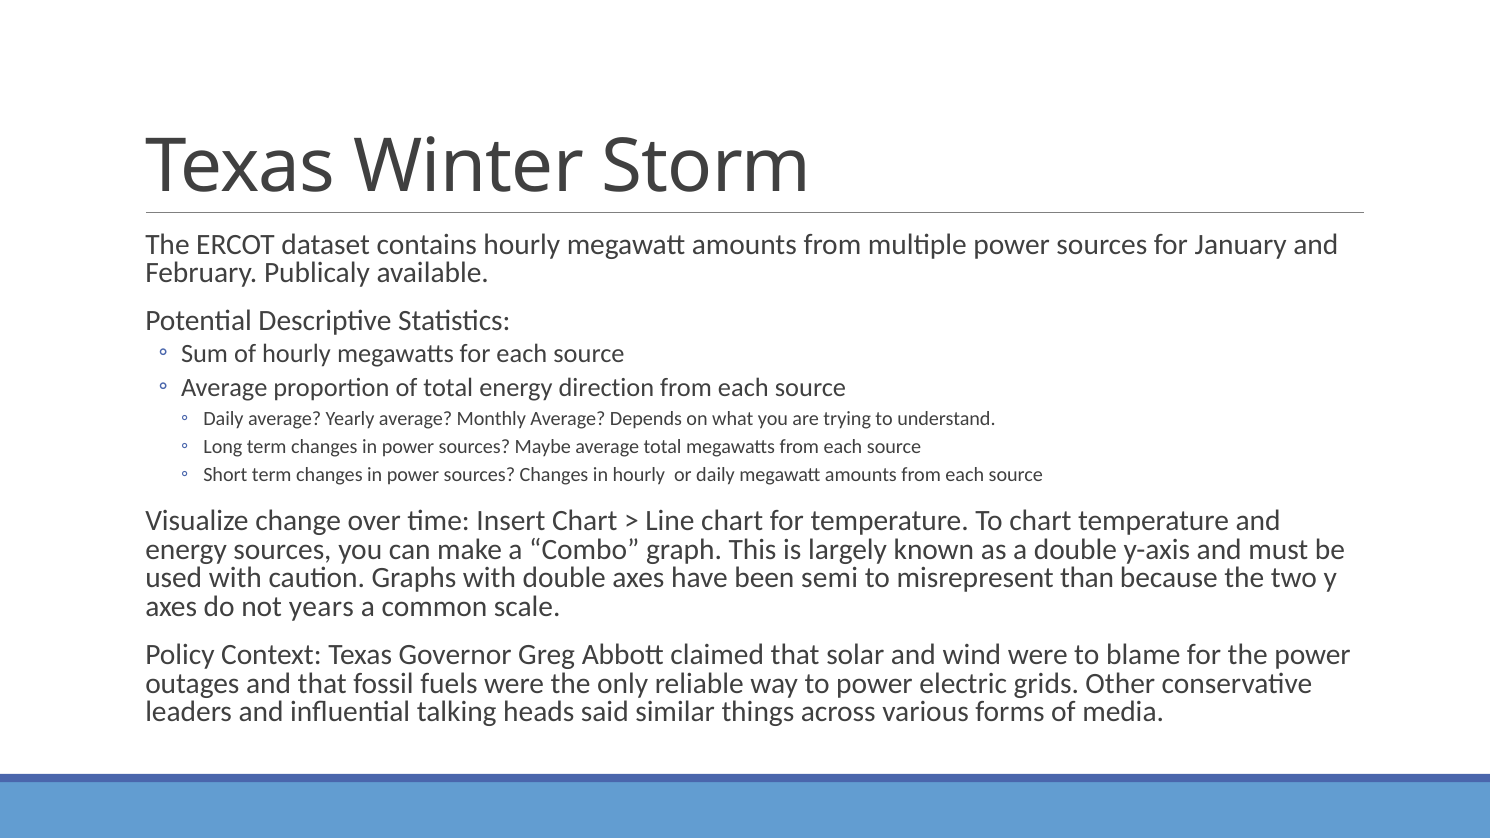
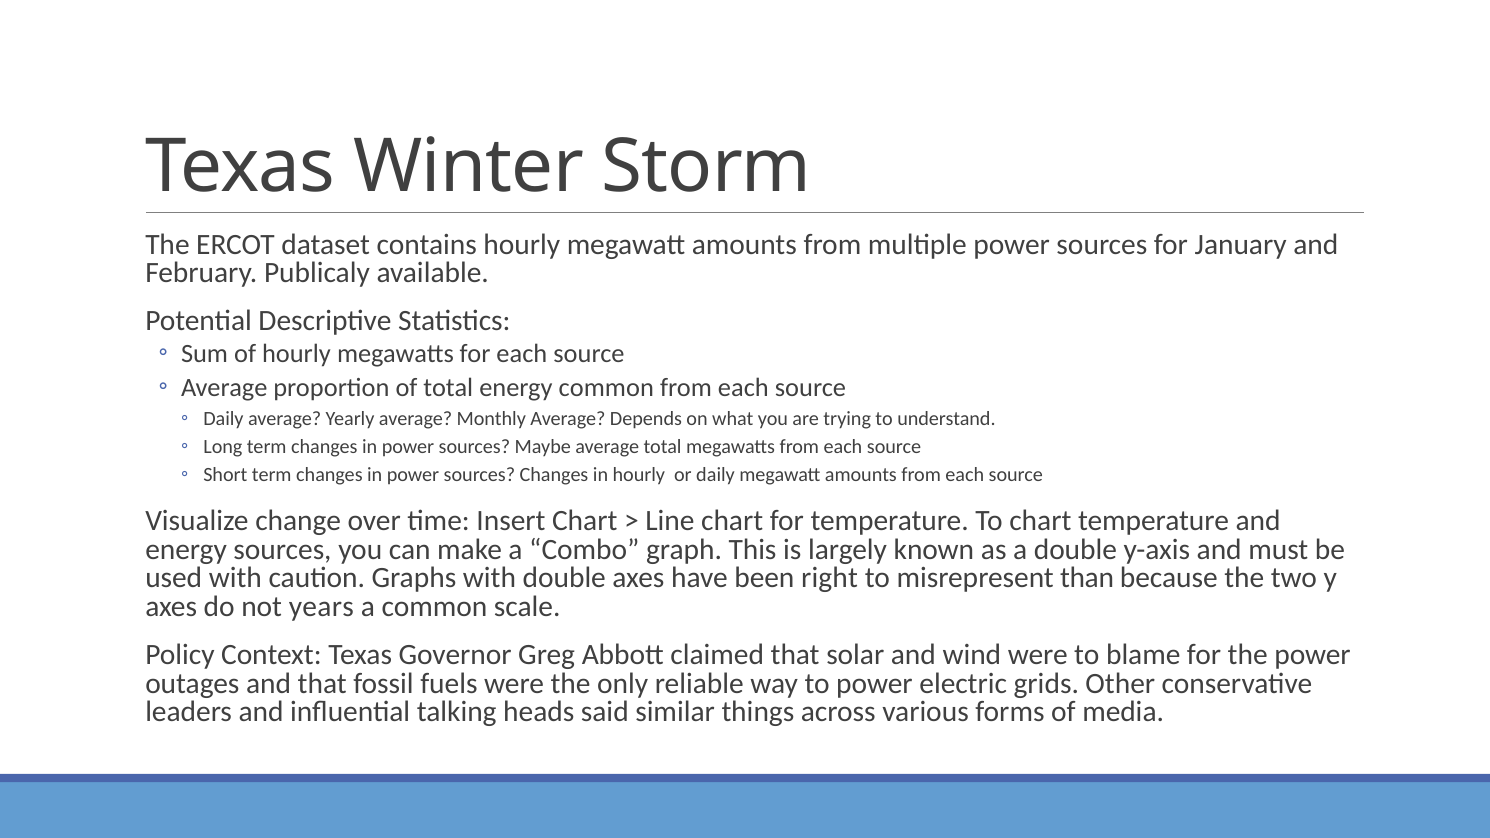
energy direction: direction -> common (606, 388)
semi: semi -> right (830, 578)
